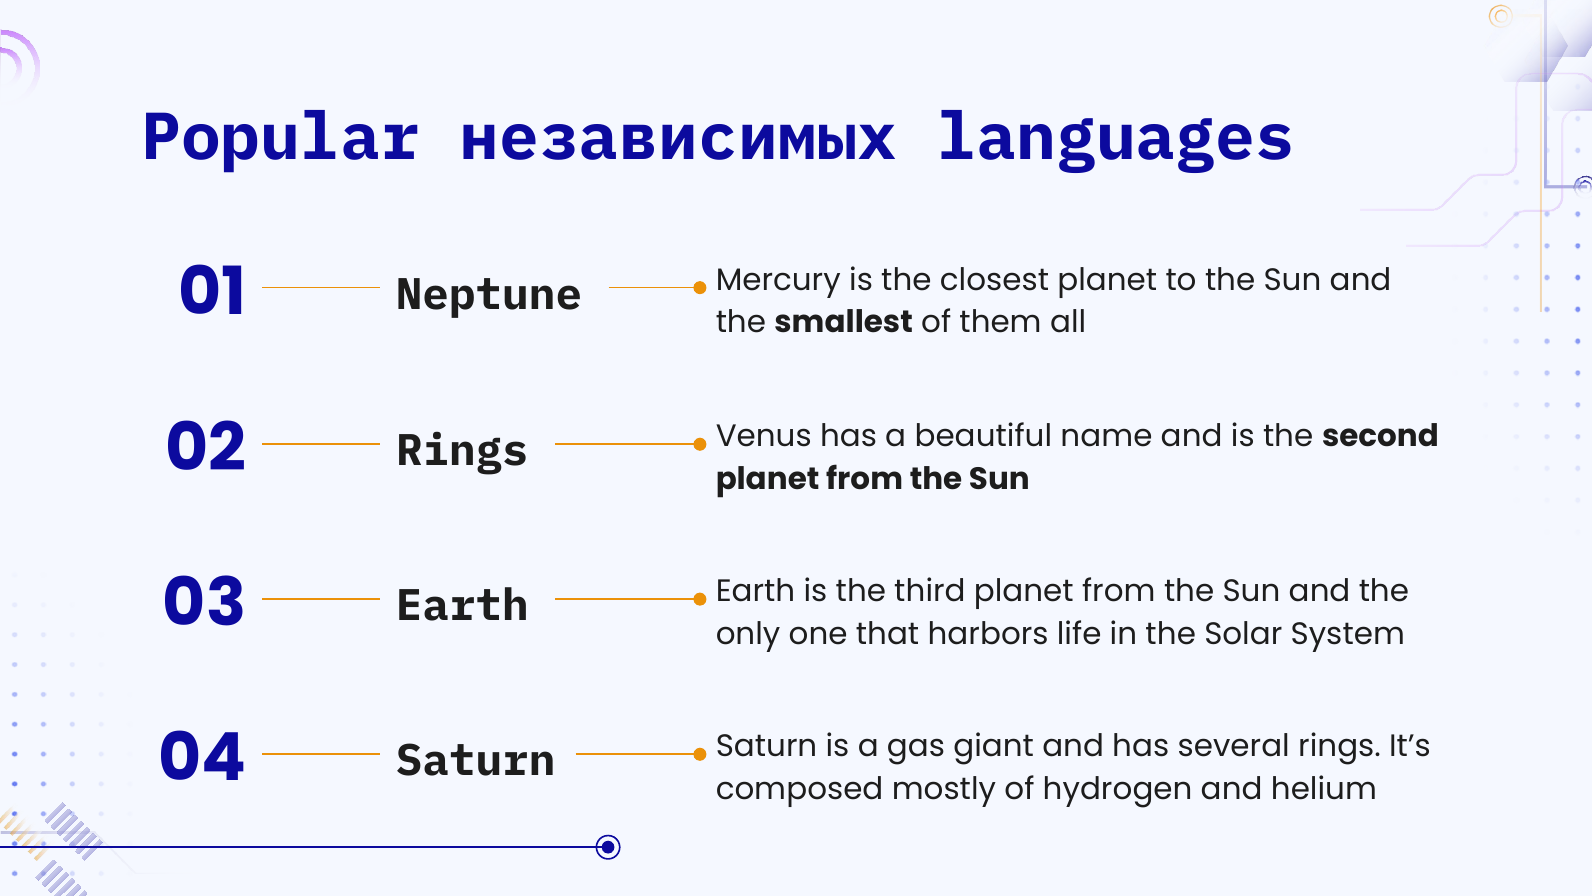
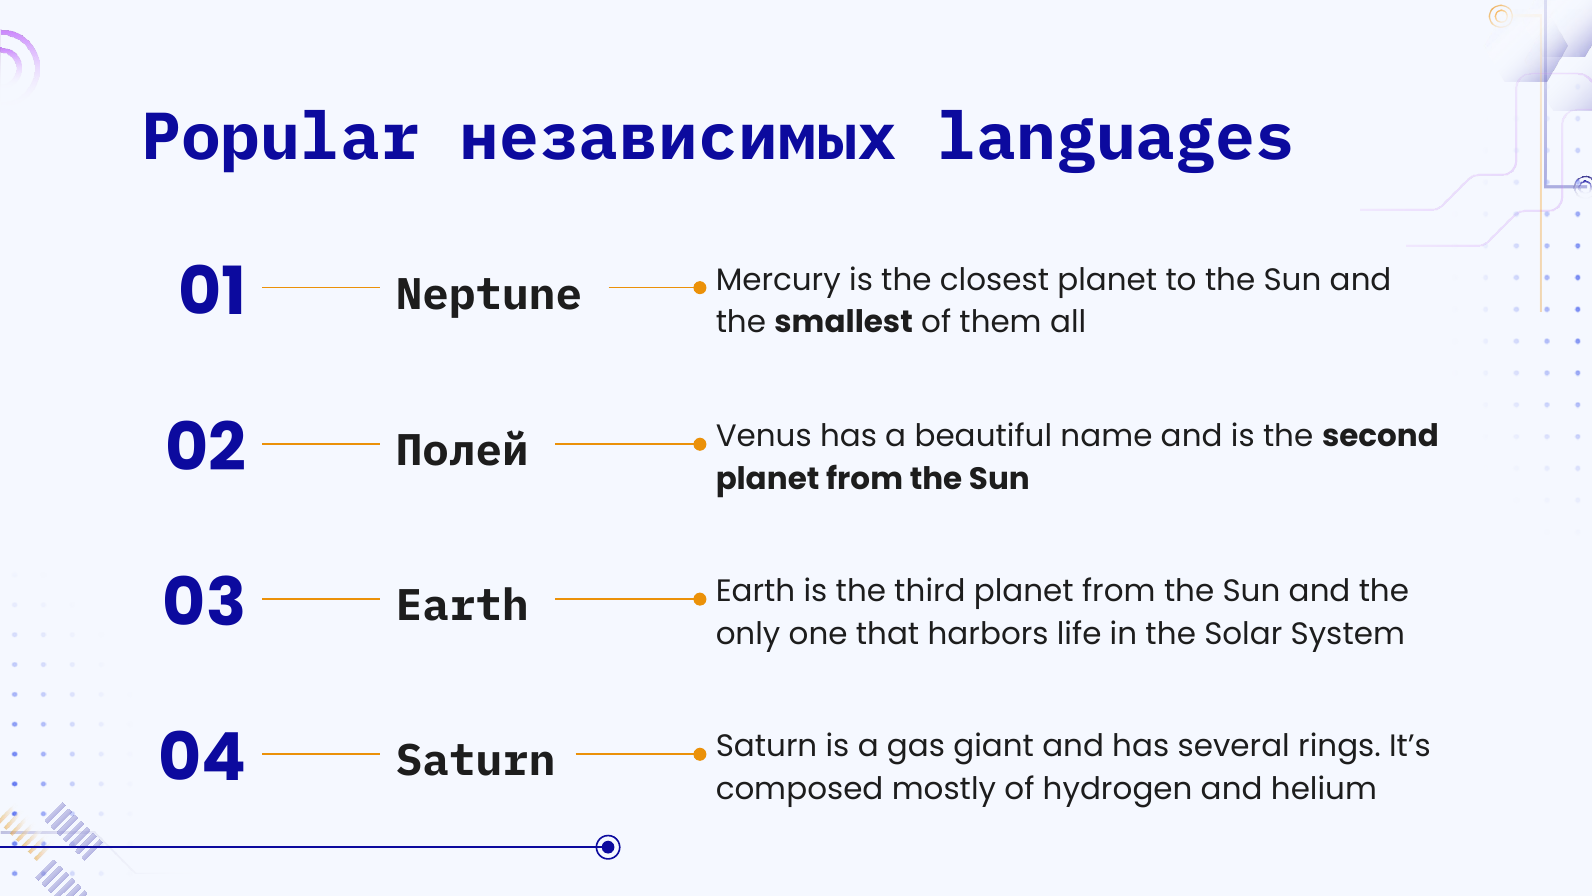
Rings: Rings -> Полей (462, 451)
